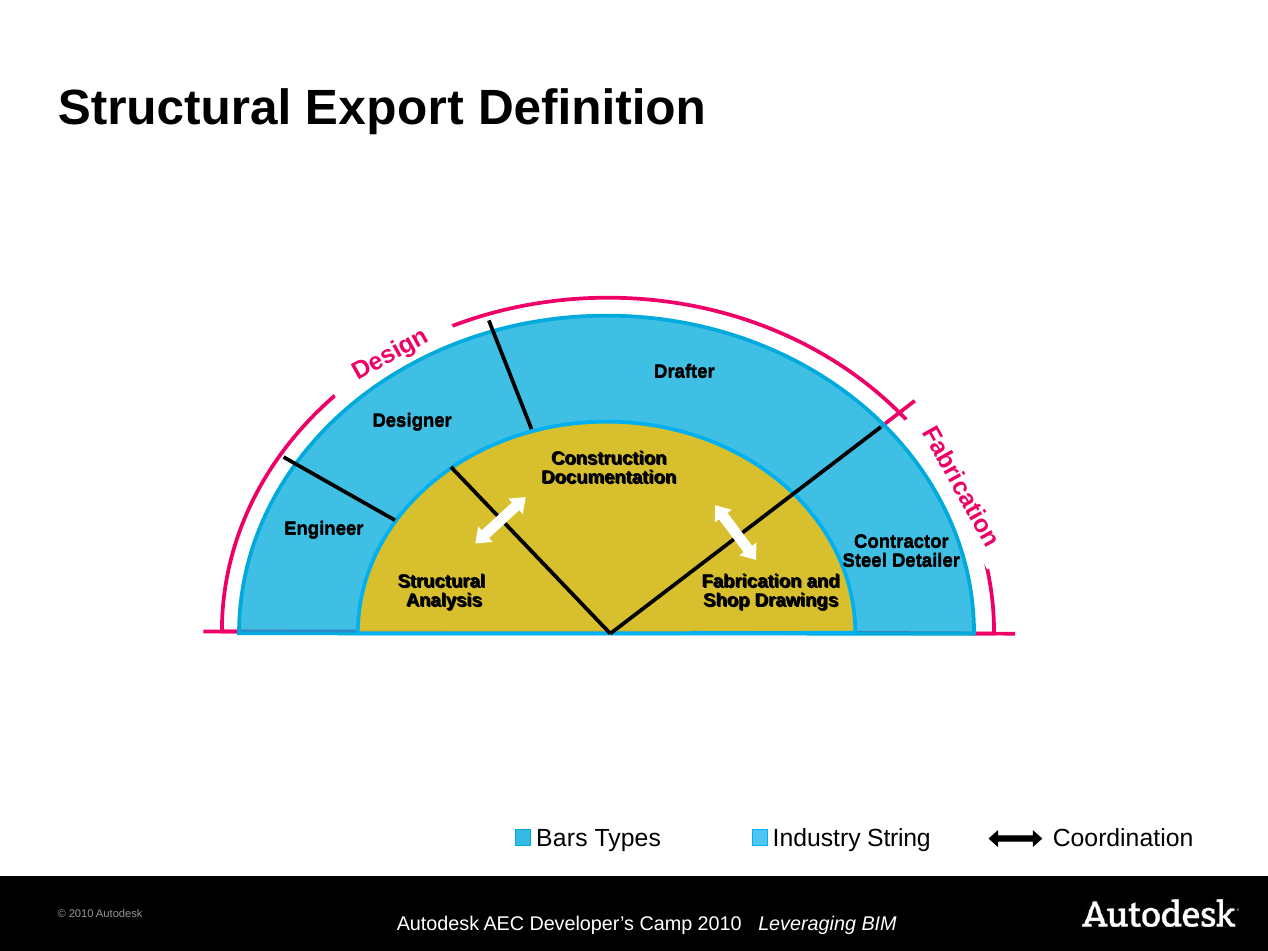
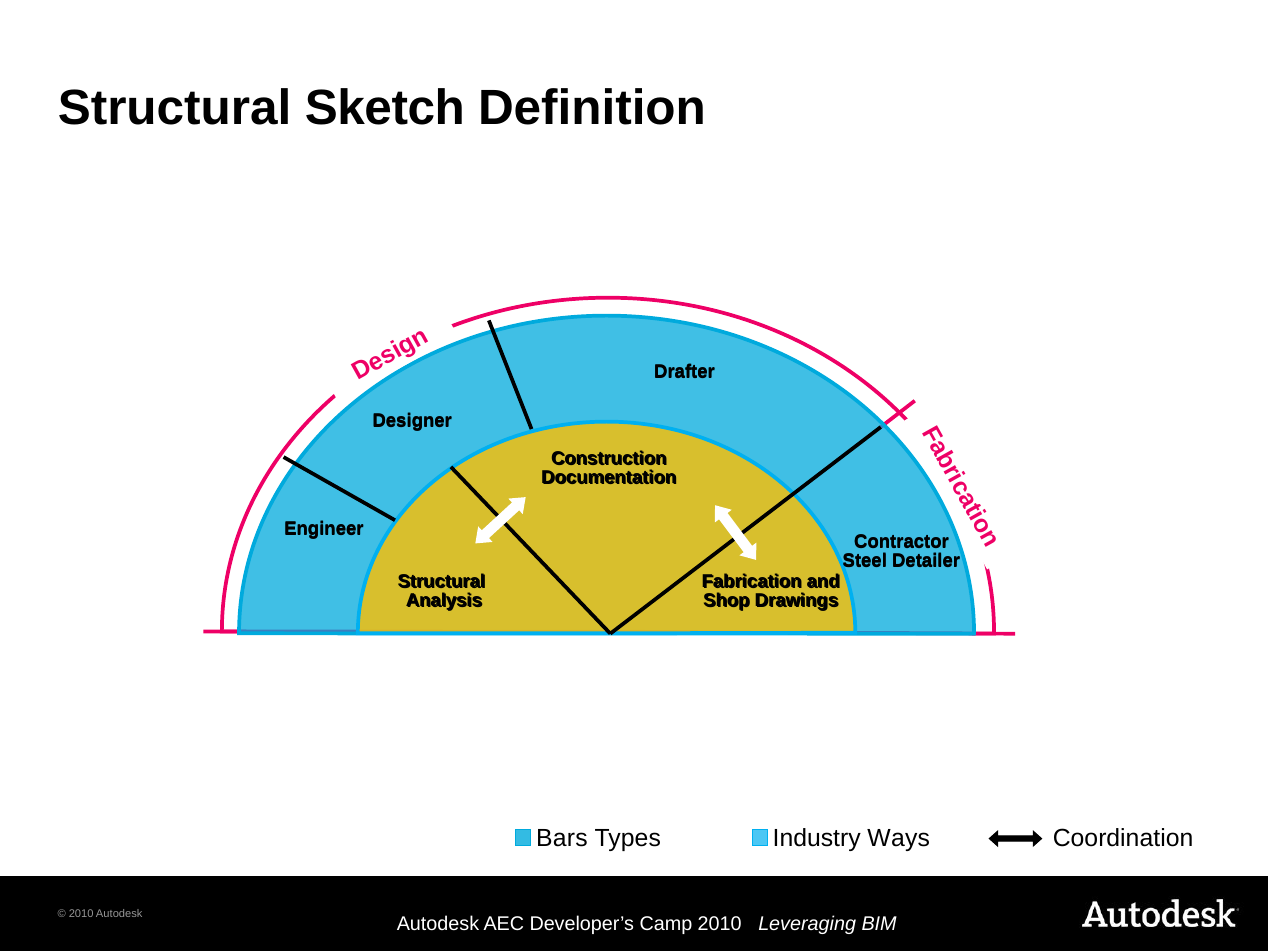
Export: Export -> Sketch (385, 108)
String: String -> Ways (899, 838)
